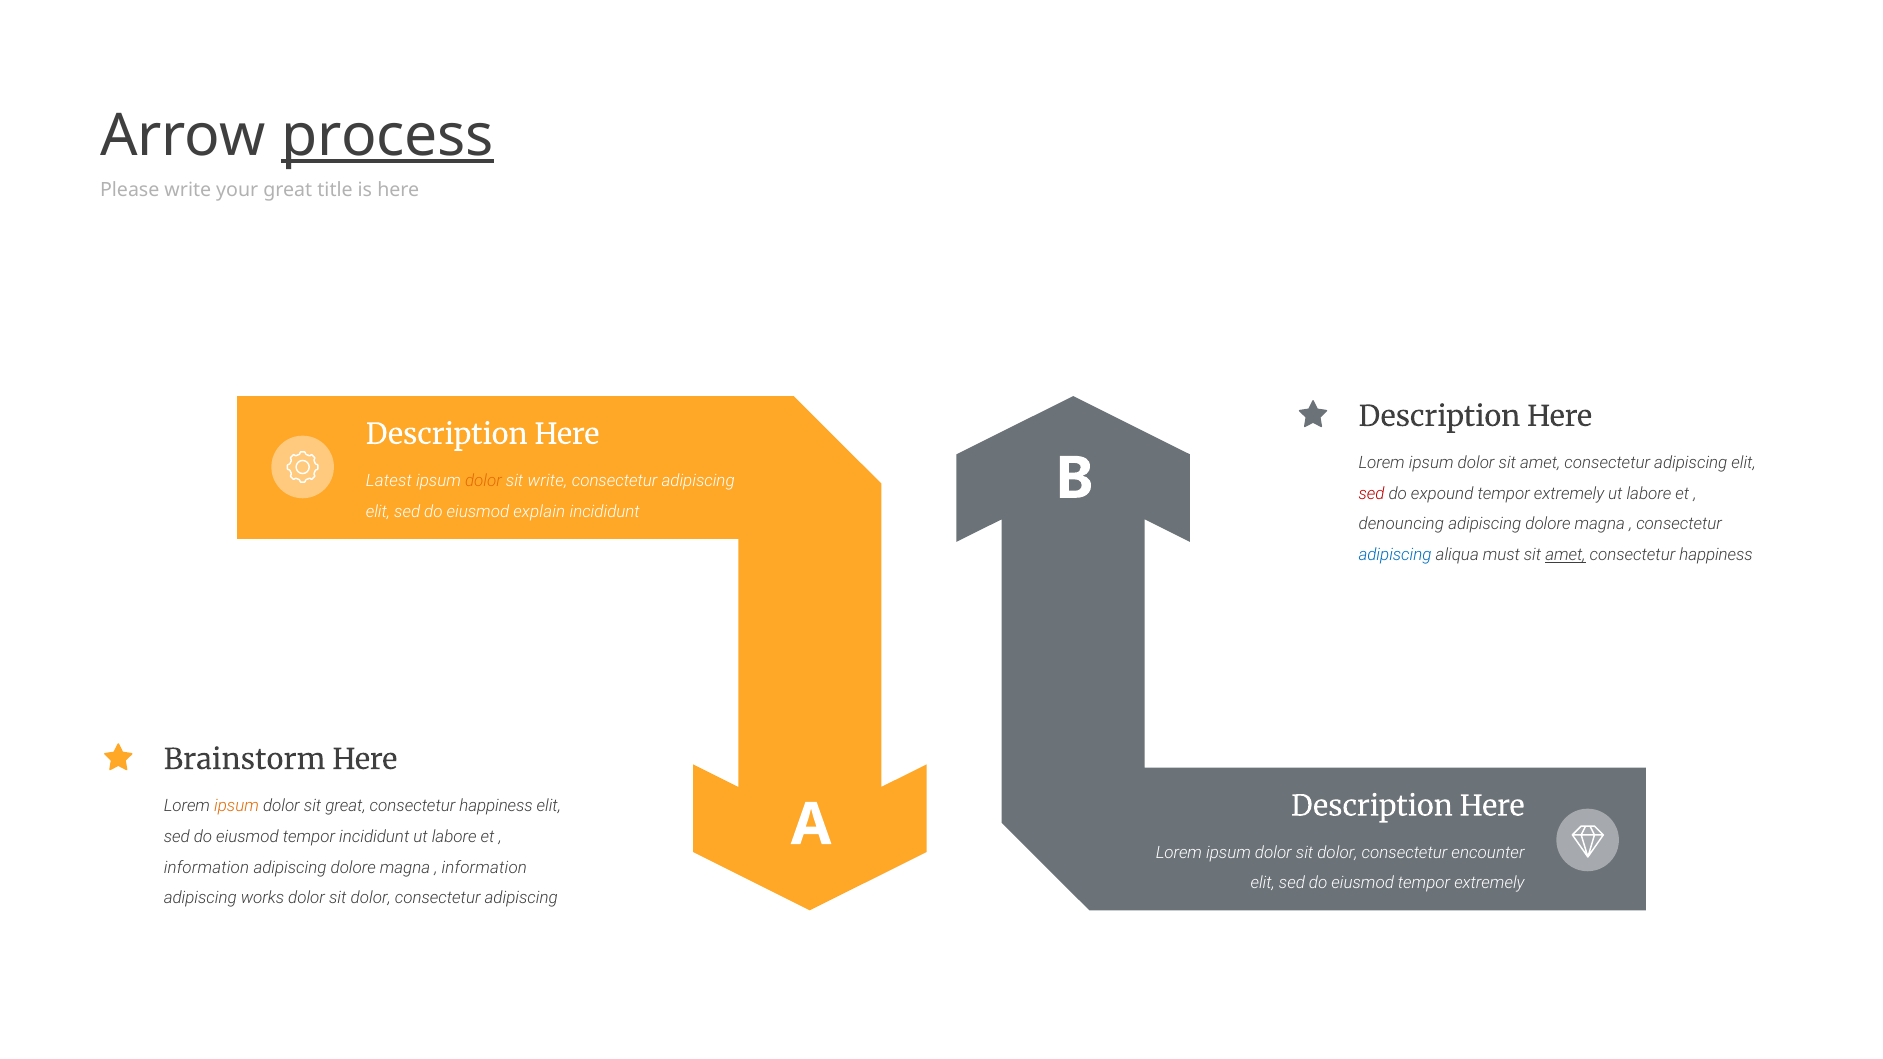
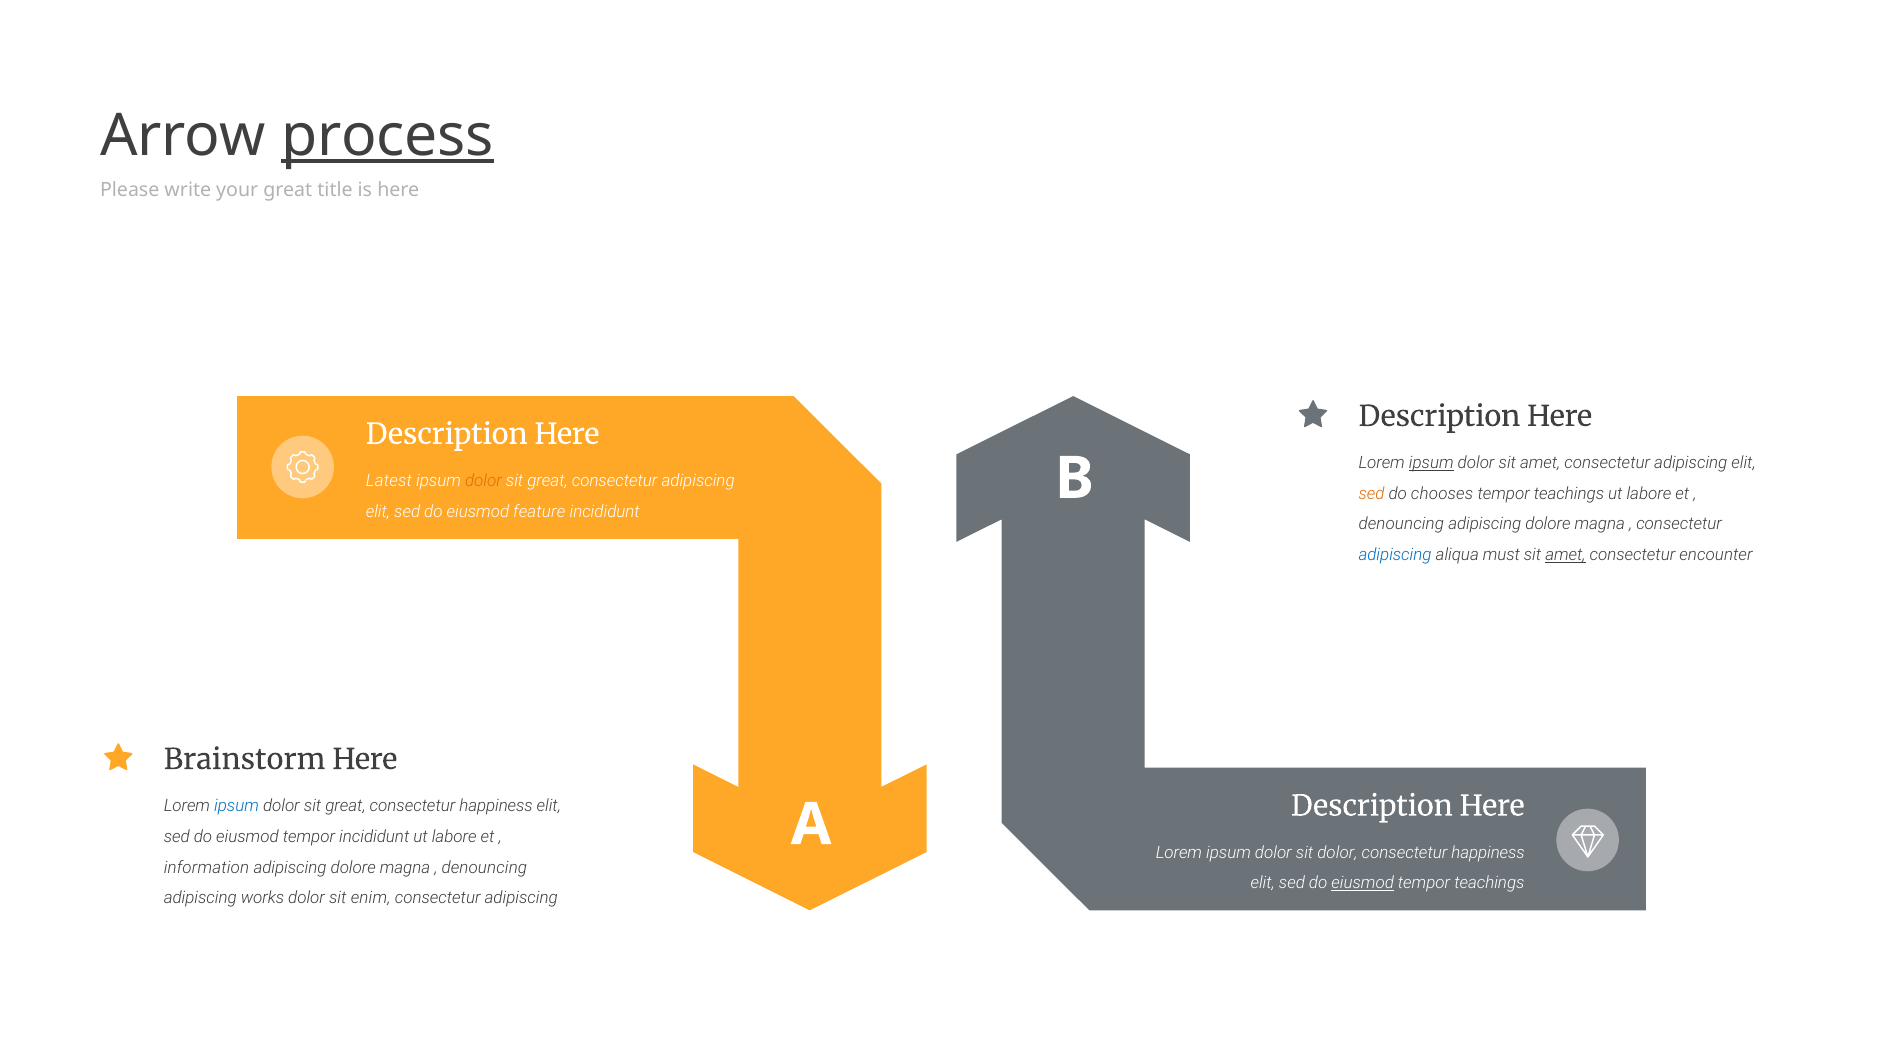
ipsum underline: none -> present (1431, 463)
write: write -> great (548, 481)
sed colour: red -> orange (1372, 494)
expound: expound -> chooses (1442, 494)
extremely: extremely -> teachings (1569, 494)
explain: explain -> feature (539, 512)
happiness: happiness -> encounter (1716, 555)
ipsum colour: orange -> blue (237, 806)
encounter: encounter -> happiness (1488, 853)
information: information -> denouncing (484, 868)
eiusmod underline: none -> present (1363, 884)
extremely: extremely -> teachings (1489, 884)
dolor: dolor -> enim (371, 898)
